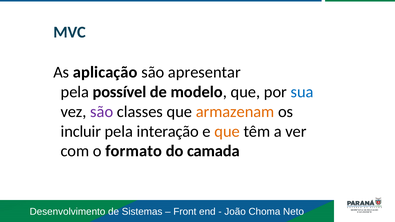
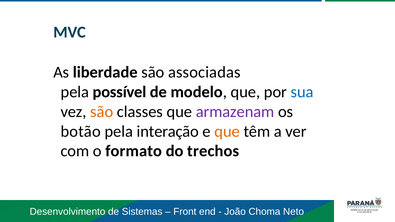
aplicação: aplicação -> liberdade (105, 72)
apresentar: apresentar -> associadas (204, 72)
são colour: purple -> orange (102, 112)
armazenam colour: orange -> purple (235, 112)
incluir: incluir -> botão (81, 131)
camada: camada -> trechos (213, 151)
